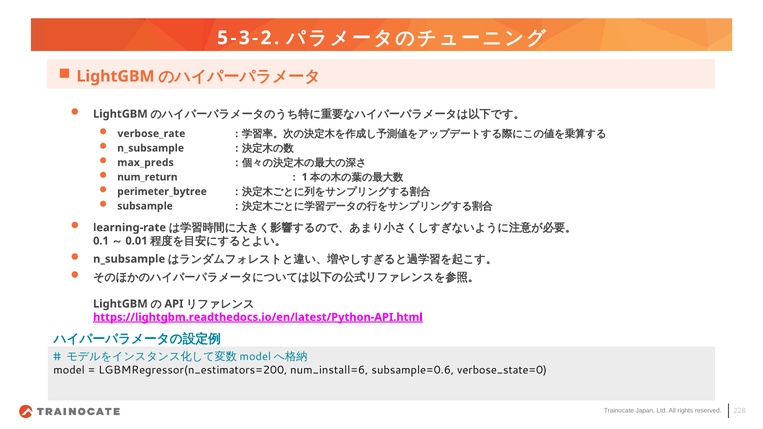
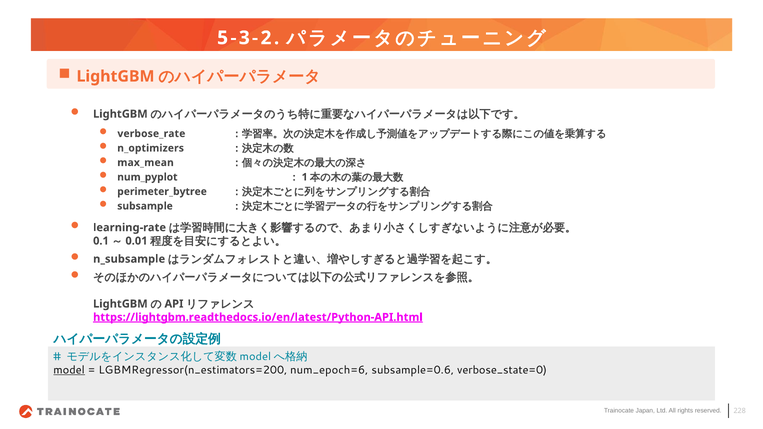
n_subsample: n_subsample -> n_optimizers (151, 148)
max_preds: max_preds -> max_mean (146, 163)
num_return: num_return -> num_pyplot (147, 177)
model underline: none -> present (69, 370)
num_install=6: num_install=6 -> num_epoch=6 (329, 370)
